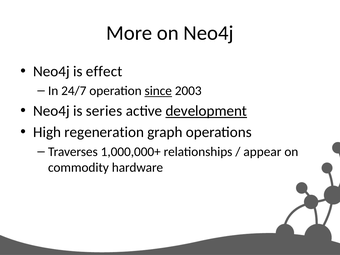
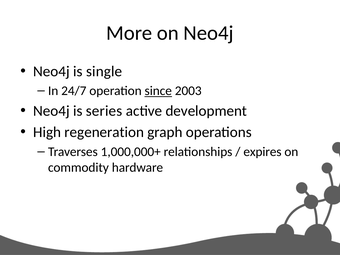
effect: effect -> single (104, 71)
development underline: present -> none (206, 111)
appear: appear -> expires (262, 152)
